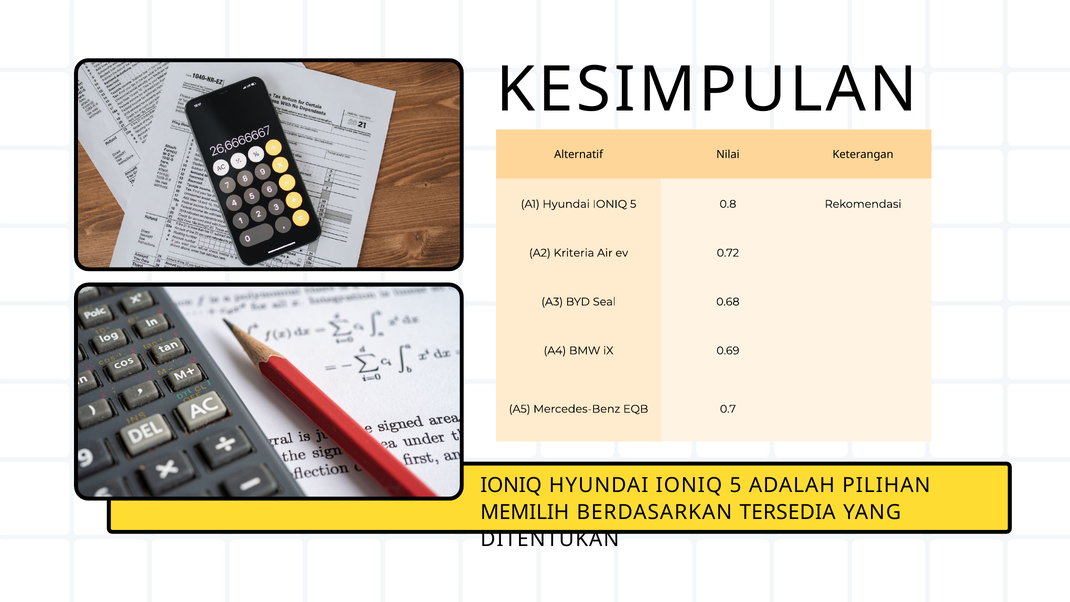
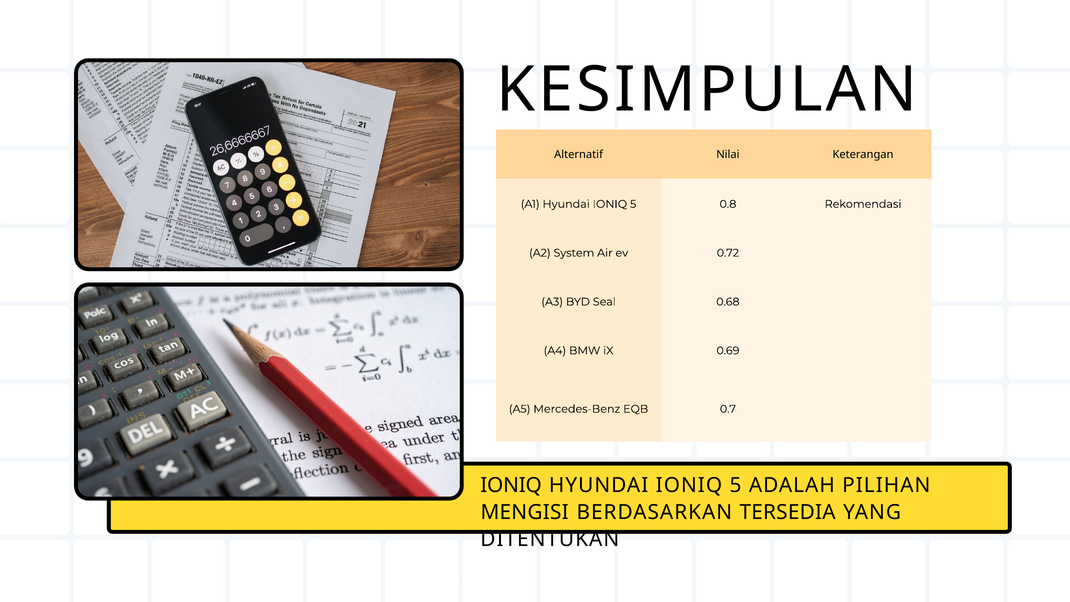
Kriteria: Kriteria -> System (574, 253)
MEMILIH: MEMILIH -> MENGISI (525, 512)
